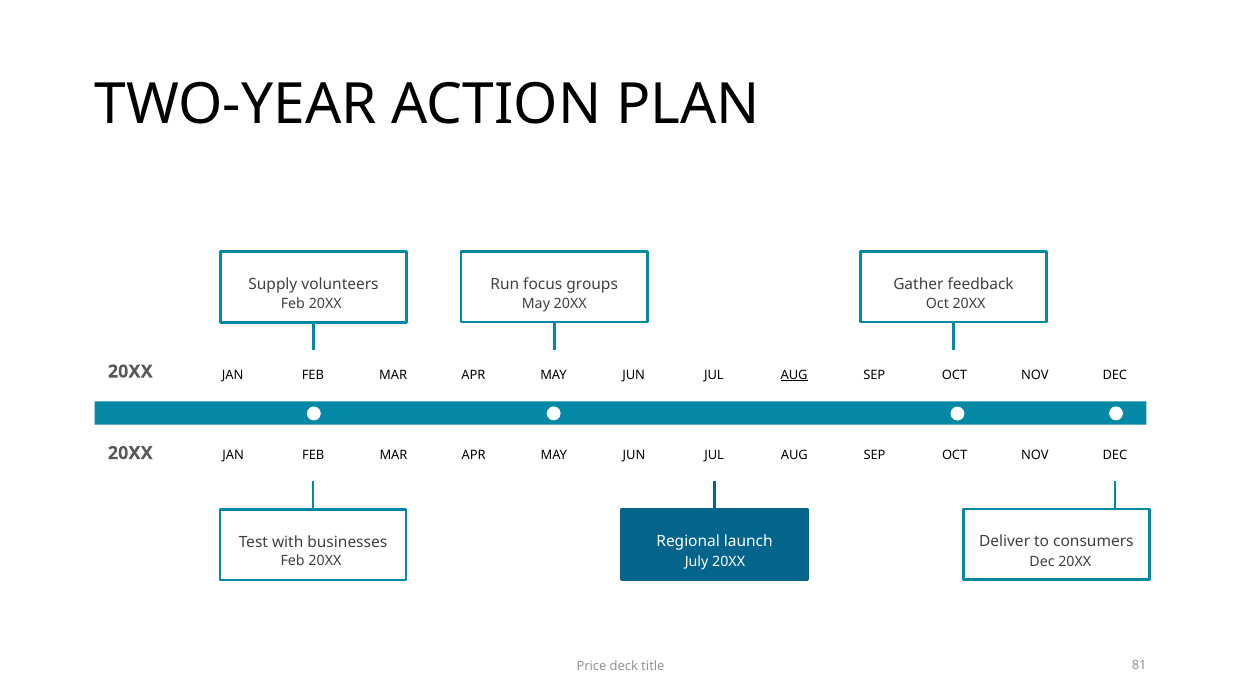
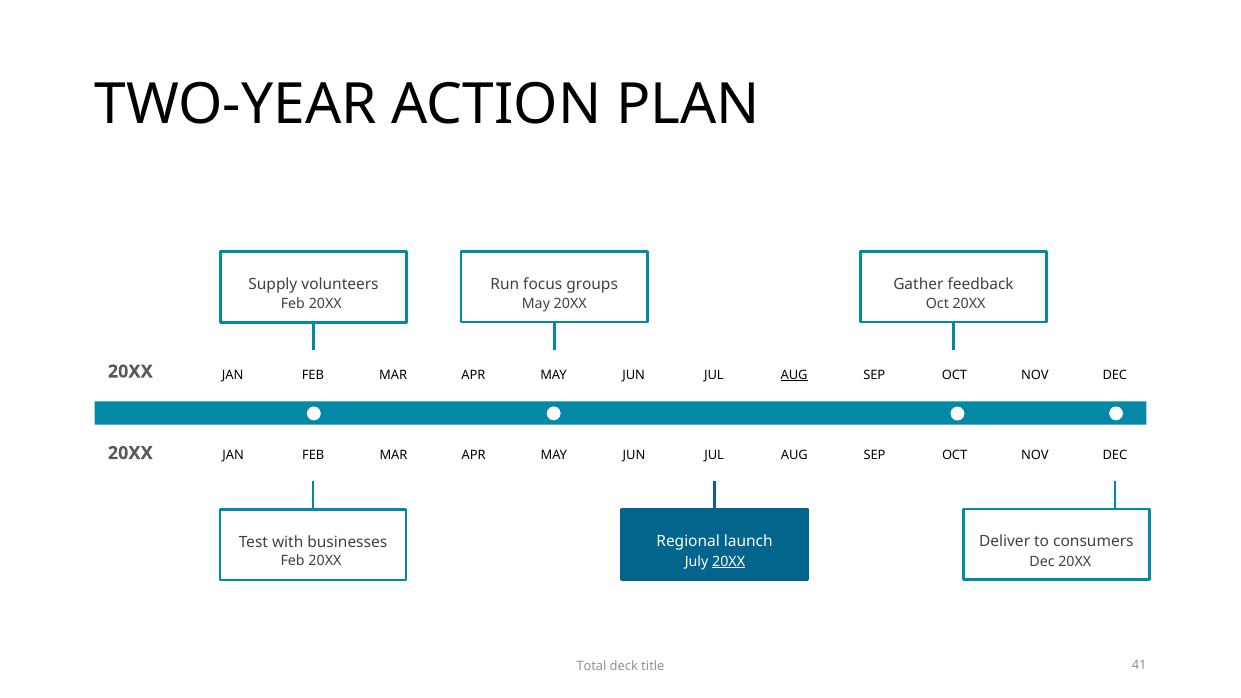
20XX underline: none -> present (729, 561)
Price: Price -> Total (591, 666)
81: 81 -> 41 (1139, 665)
